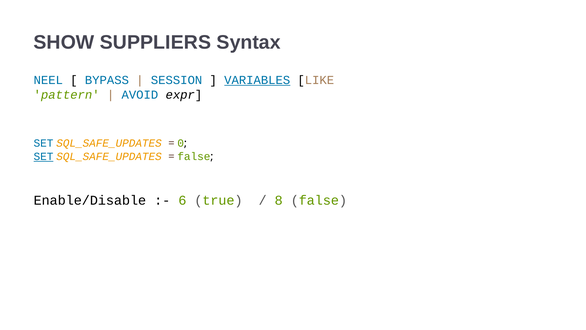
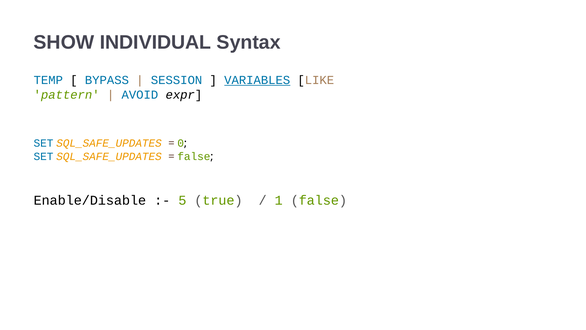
SUPPLIERS: SUPPLIERS -> INDIVIDUAL (156, 42)
NEEL: NEEL -> TEMP (48, 80)
SET underline: present -> none (44, 156)
6: 6 -> 5 (182, 200)
8: 8 -> 1 (279, 200)
